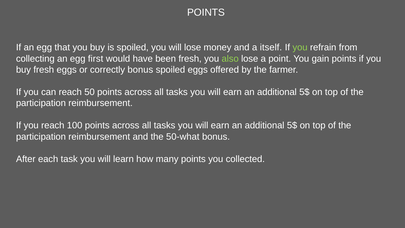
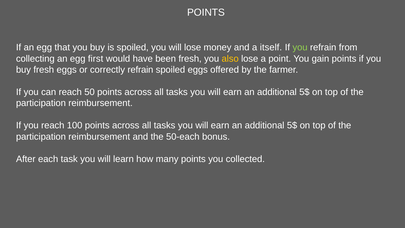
also colour: light green -> yellow (230, 59)
correctly bonus: bonus -> refrain (140, 70)
50-what: 50-what -> 50-each (183, 137)
